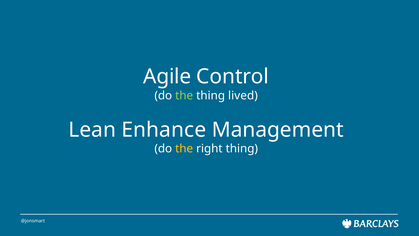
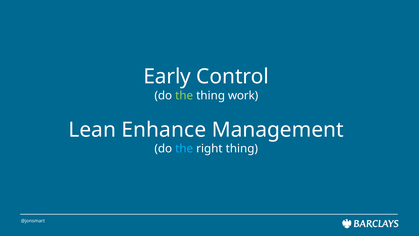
Agile: Agile -> Early (167, 77)
lived: lived -> work (243, 95)
the colour: yellow -> light blue (184, 148)
